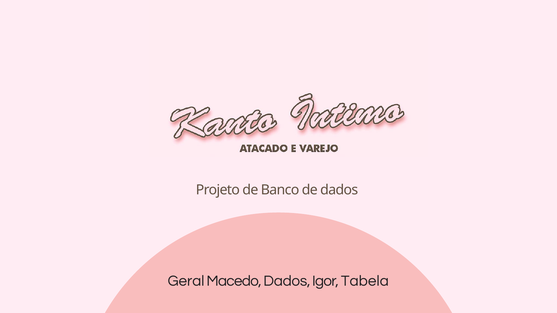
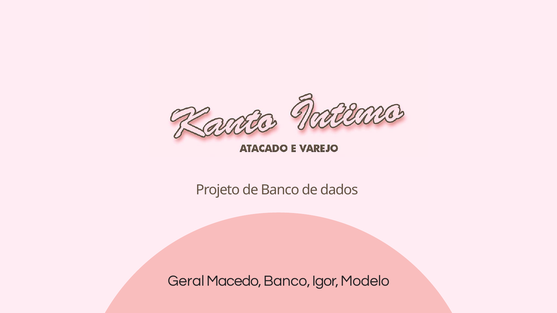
Macedo Dados: Dados -> Banco (287, 281)
Tabela: Tabela -> Modelo (365, 281)
